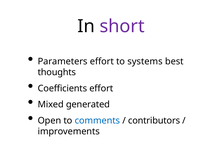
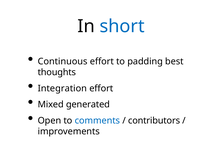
short colour: purple -> blue (122, 26)
Parameters: Parameters -> Continuous (63, 62)
systems: systems -> padding (145, 62)
Coefficients: Coefficients -> Integration (62, 89)
